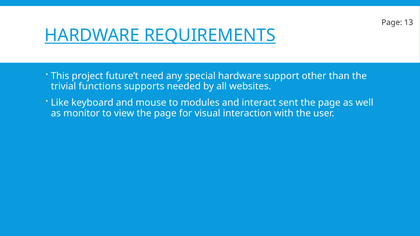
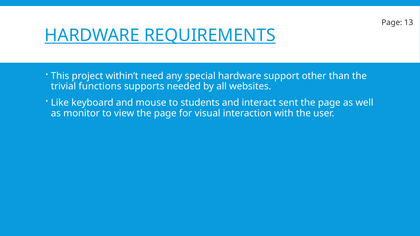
future’t: future’t -> within’t (122, 76)
modules: modules -> students (200, 103)
